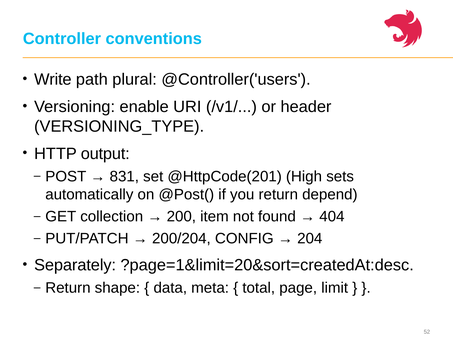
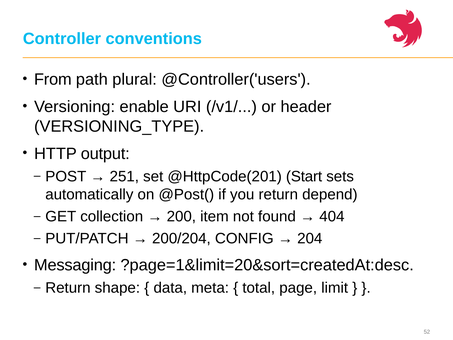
Write: Write -> From (53, 79)
831: 831 -> 251 (124, 176)
High: High -> Start (304, 176)
Separately: Separately -> Messaging (75, 265)
